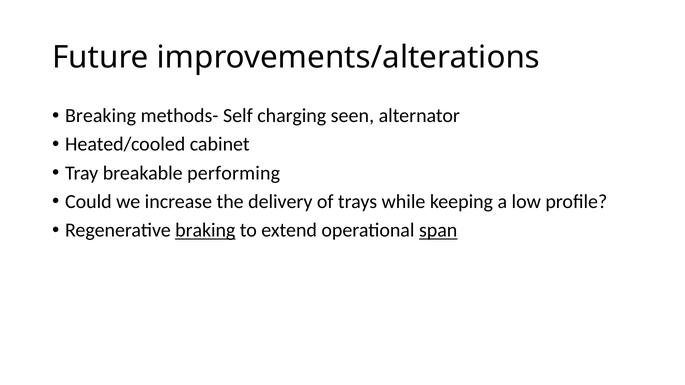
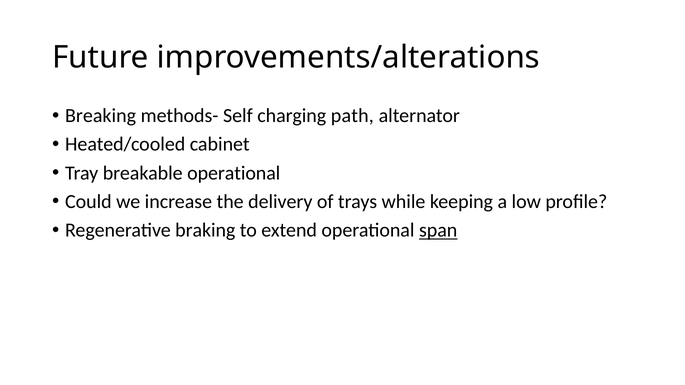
seen: seen -> path (352, 116)
breakable performing: performing -> operational (234, 173)
braking underline: present -> none (205, 230)
